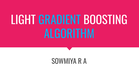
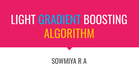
ALGORITHM colour: light blue -> yellow (69, 34)
